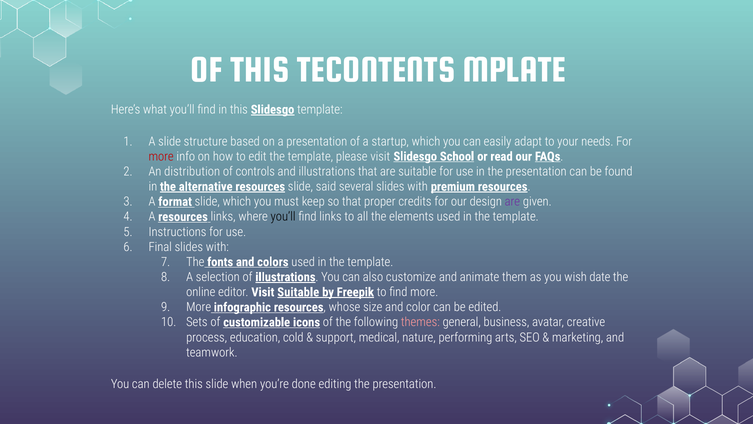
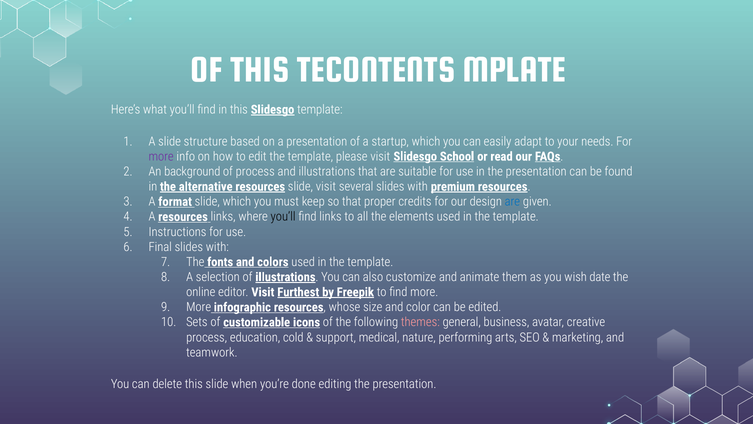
more colour: red -> purple (161, 156)
distribution: distribution -> background (192, 171)
of controls: controls -> process (255, 171)
slide said: said -> visit (326, 186)
are colour: purple -> blue (512, 202)
Visit Suitable: Suitable -> Furthest (298, 292)
